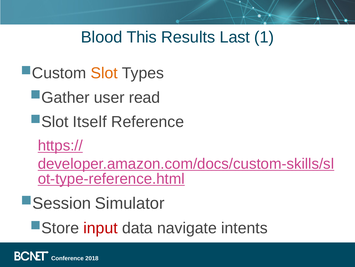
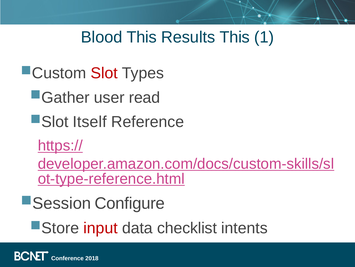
Results Last: Last -> This (235, 37)
Slot colour: orange -> red (104, 73)
Simulator: Simulator -> Configure (130, 203)
navigate: navigate -> checklist (187, 228)
